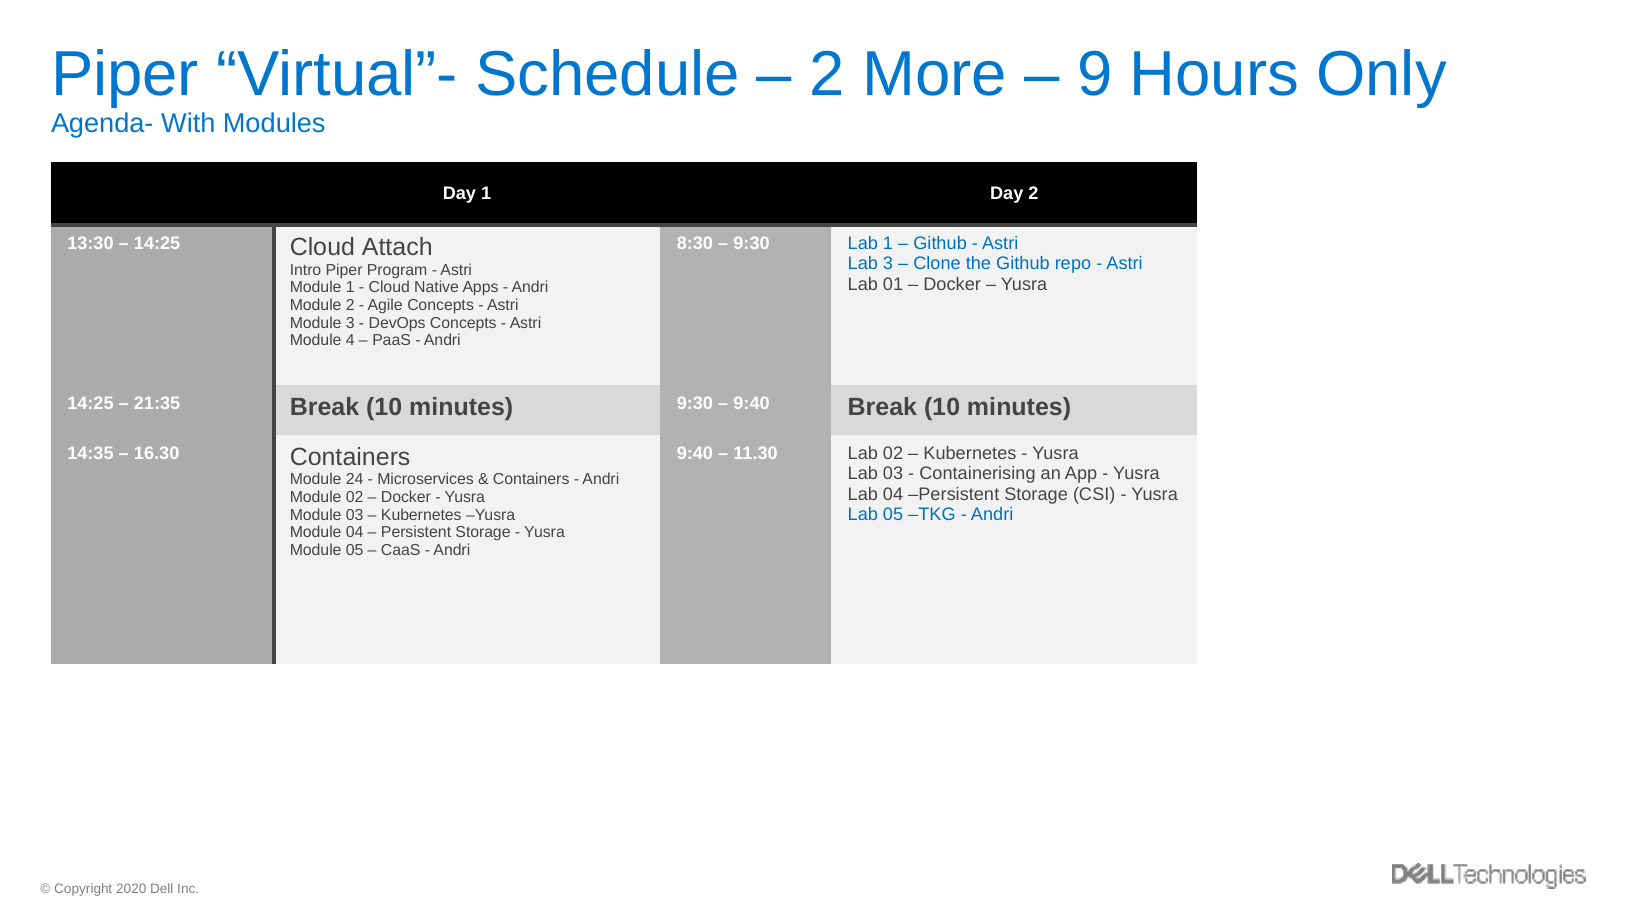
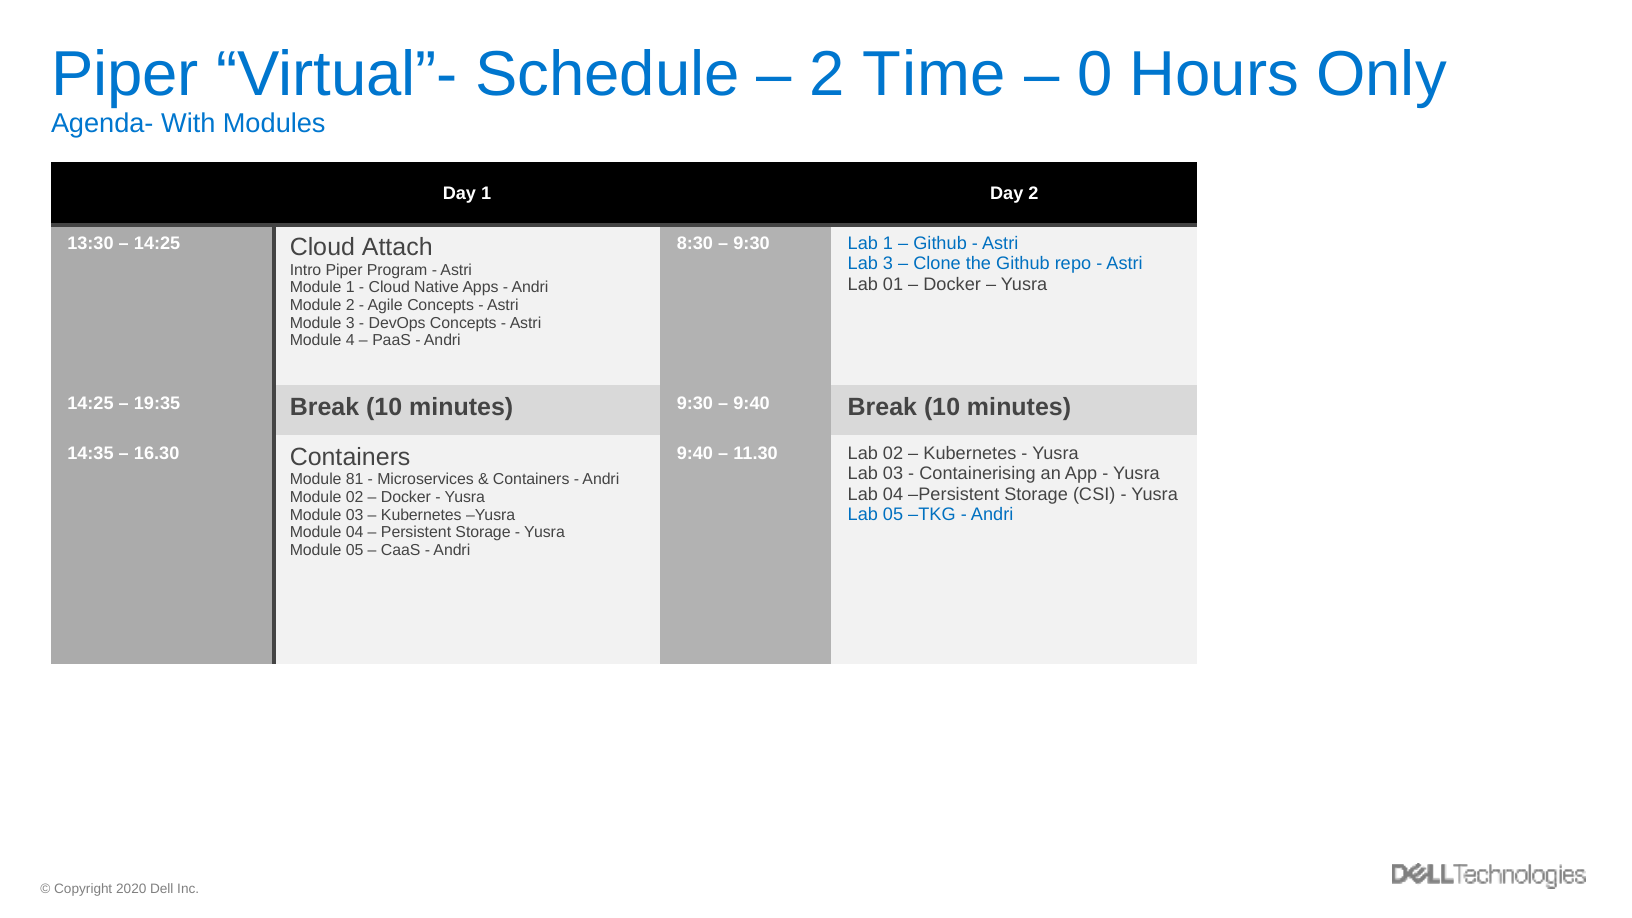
More: More -> Time (934, 75)
9: 9 -> 0 (1095, 75)
21:35: 21:35 -> 19:35 (157, 403)
24: 24 -> 81 (355, 480)
